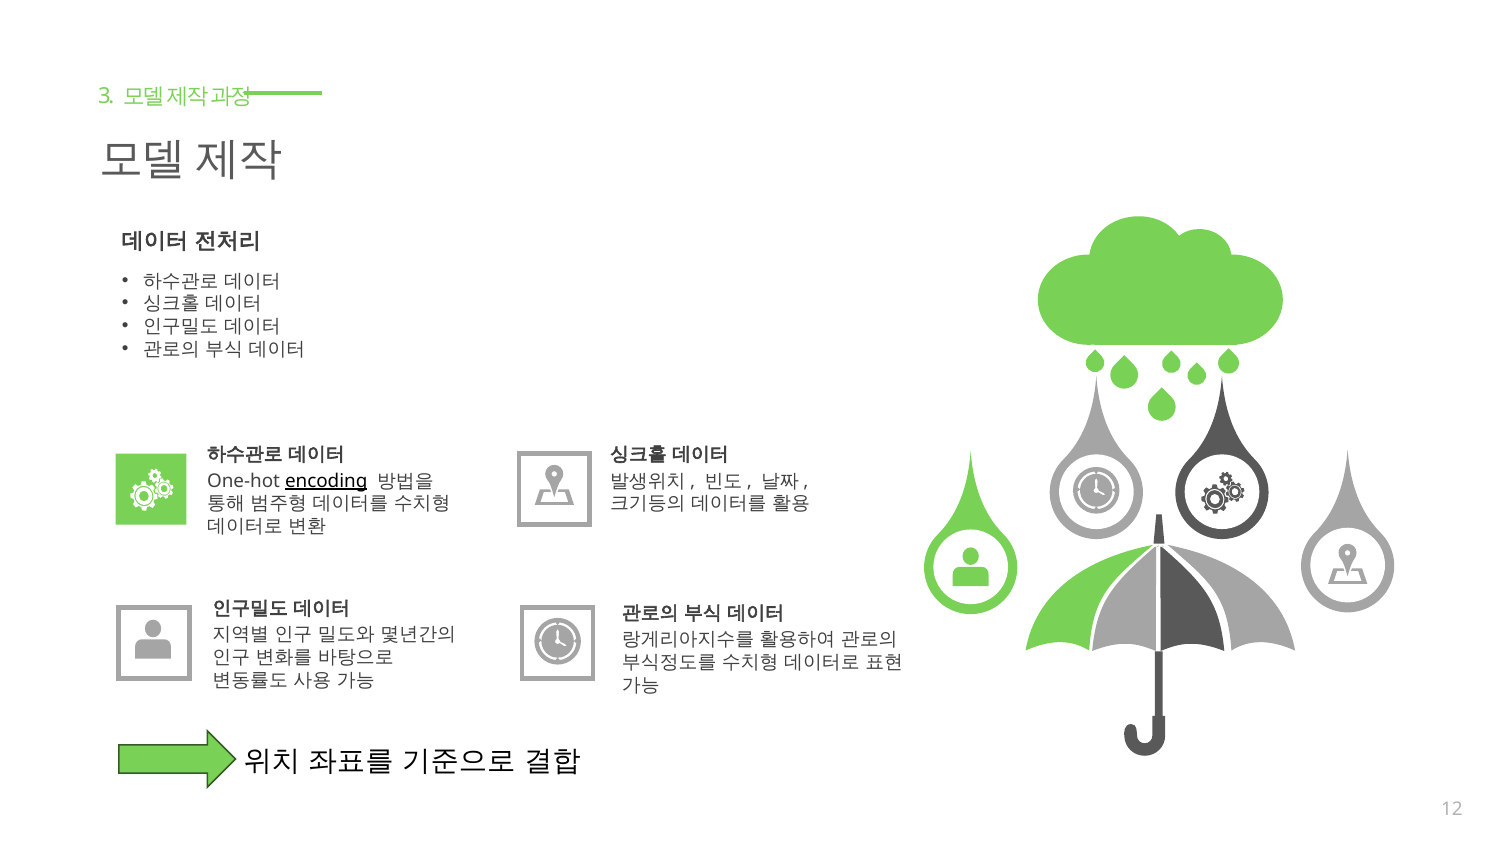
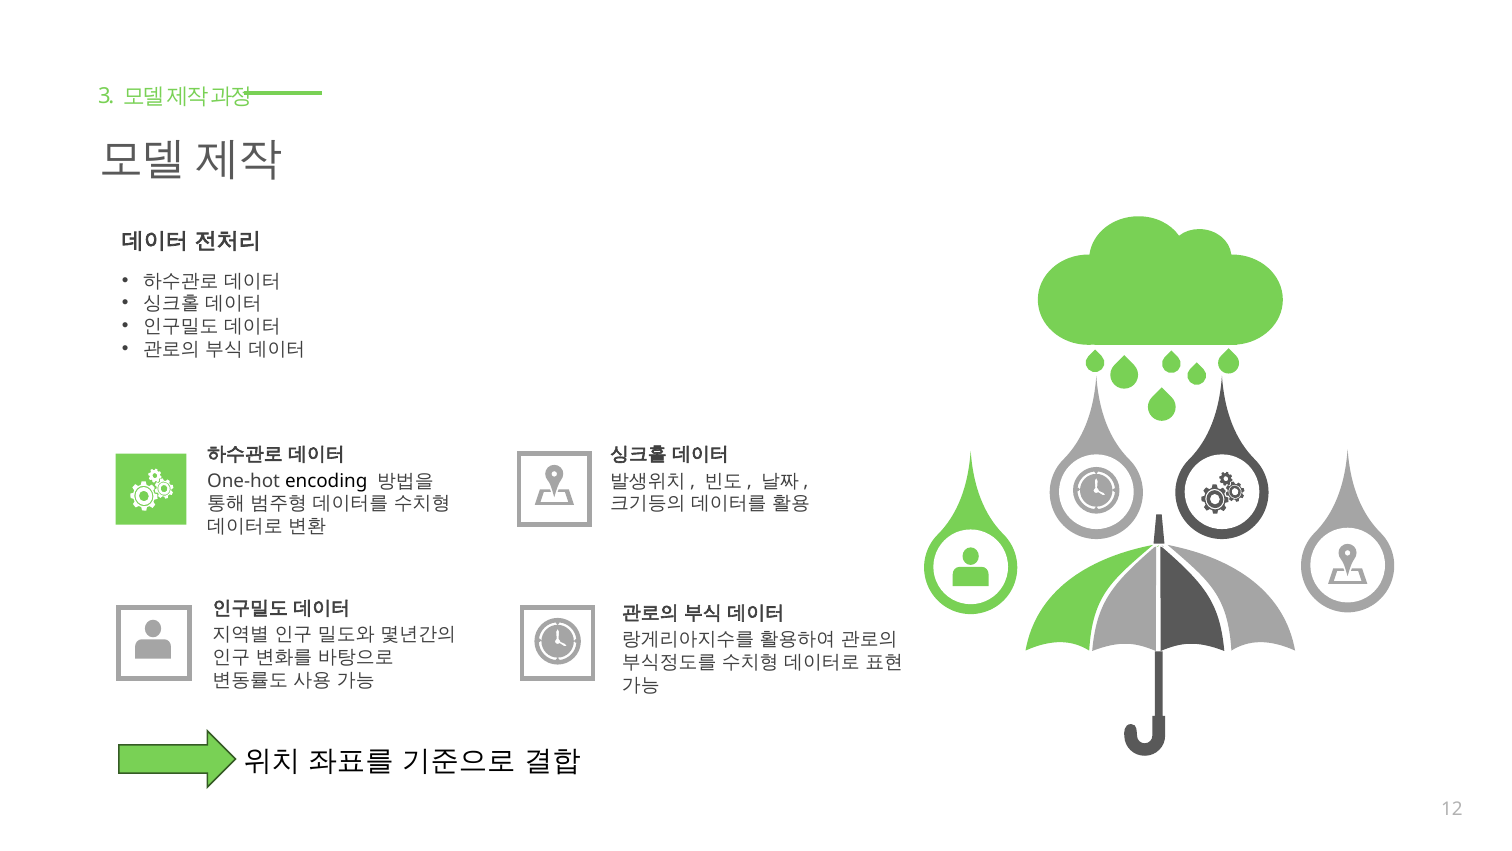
encoding underline: present -> none (326, 481)
